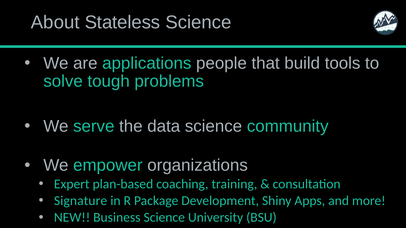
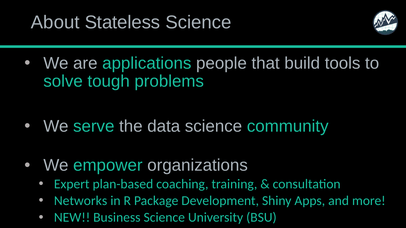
Signature: Signature -> Networks (81, 201)
